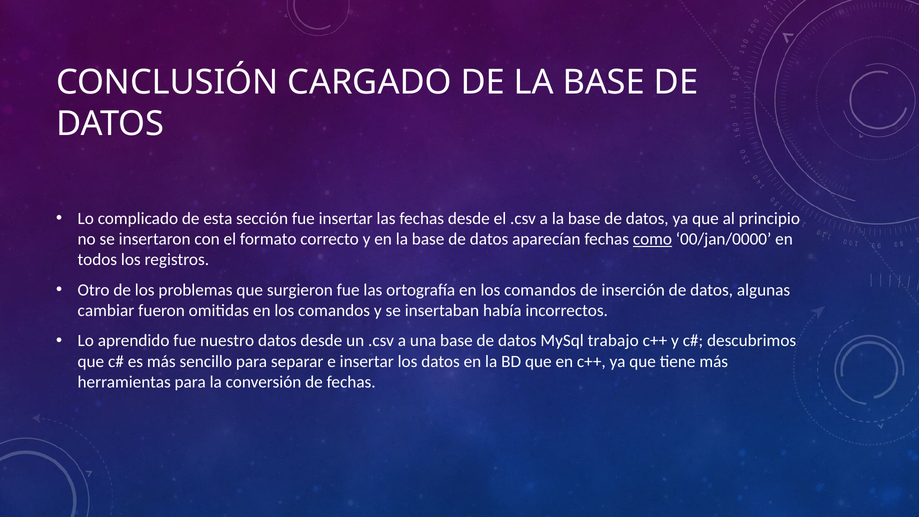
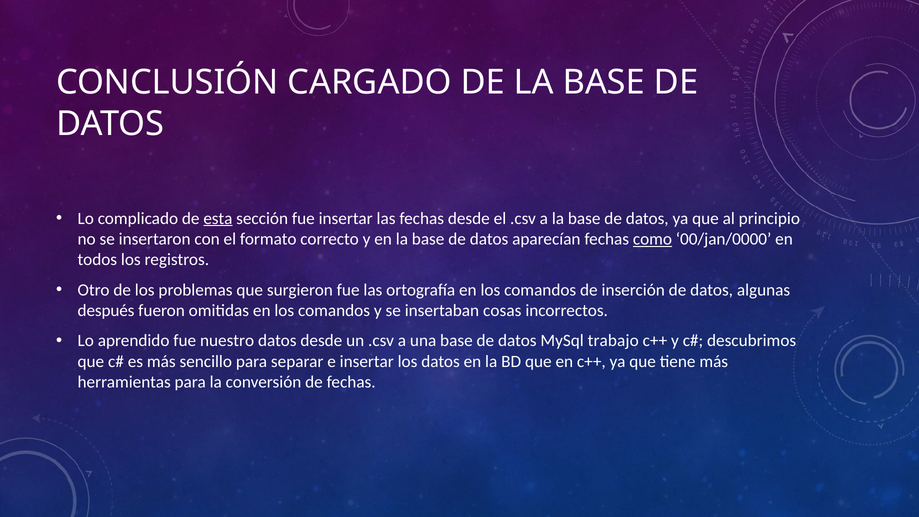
esta underline: none -> present (218, 218)
cambiar: cambiar -> después (106, 311)
había: había -> cosas (502, 311)
